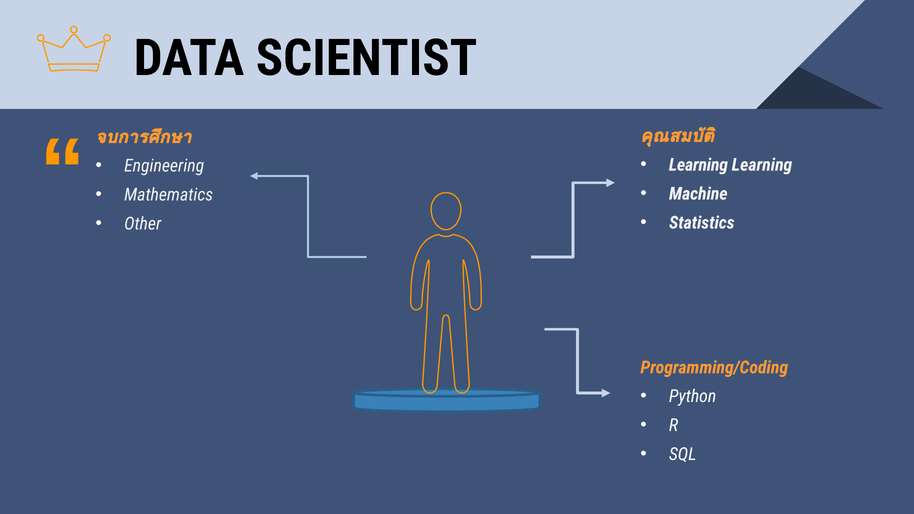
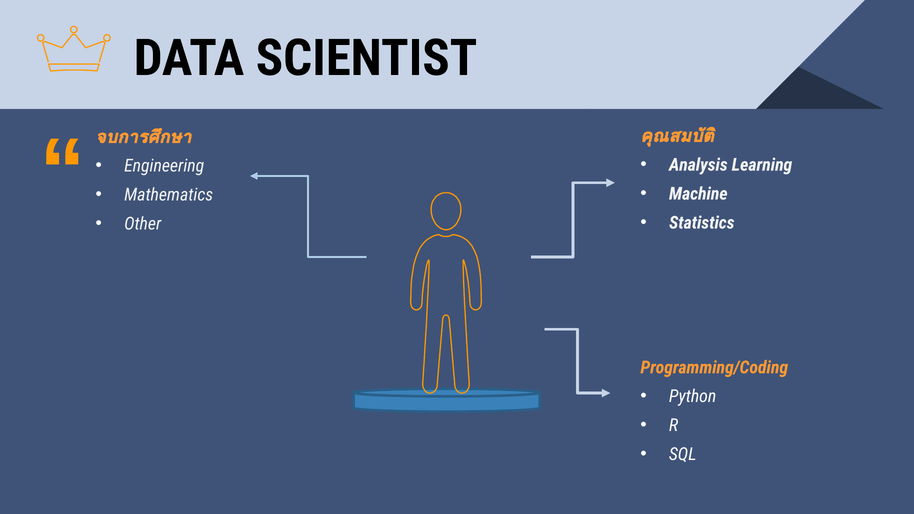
Learning: Learning -> Analysis (698, 165)
